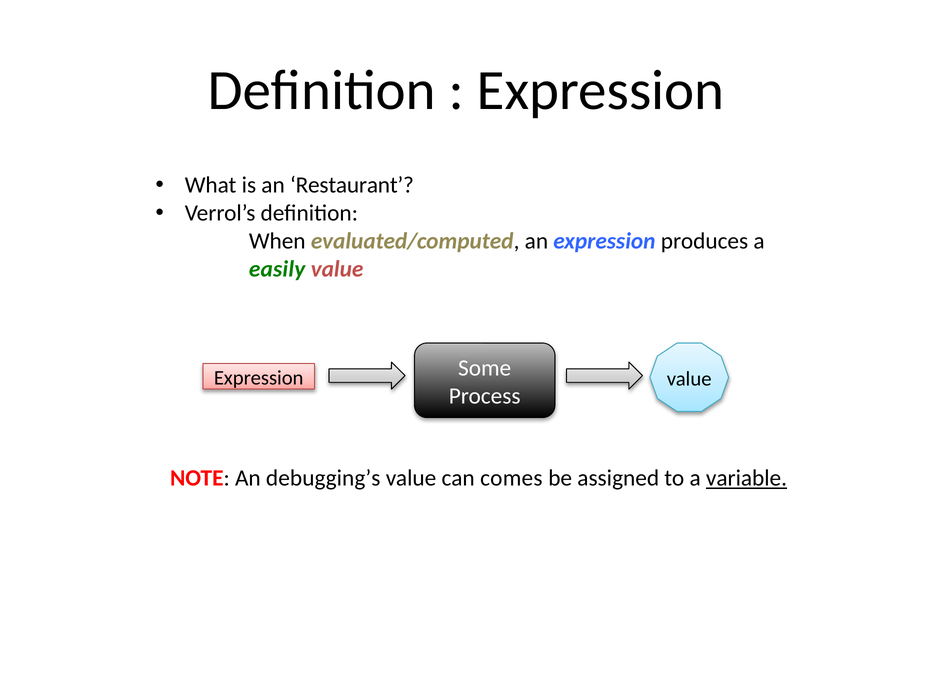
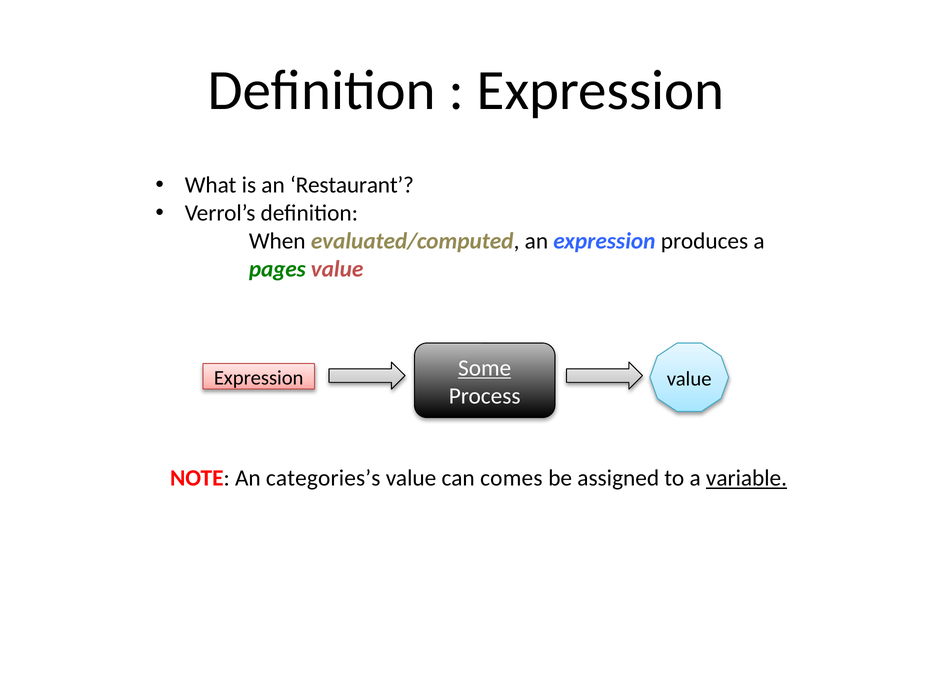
easily: easily -> pages (277, 269)
Some underline: none -> present (485, 368)
debugging’s: debugging’s -> categories’s (323, 479)
